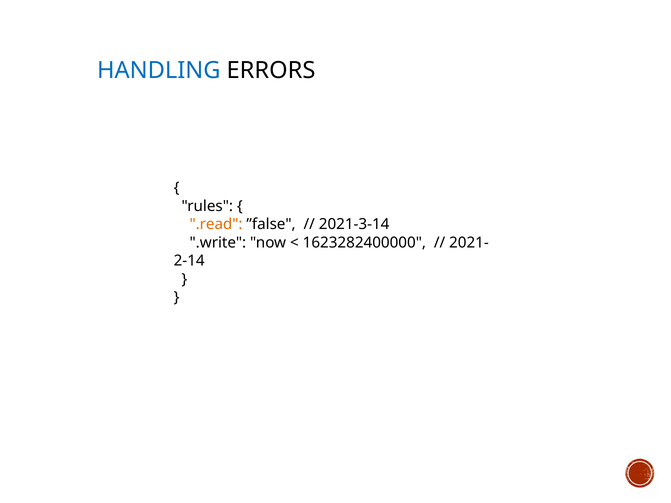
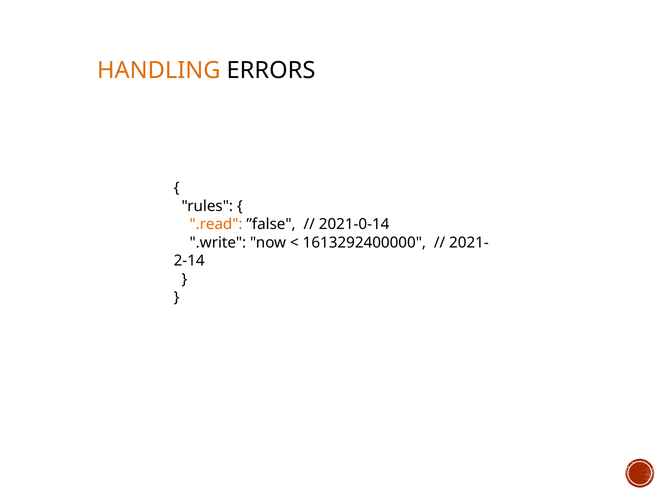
HANDLING colour: blue -> orange (159, 70)
2021-3-14: 2021-3-14 -> 2021-0-14 (354, 225)
1623282400000: 1623282400000 -> 1613292400000 (364, 243)
